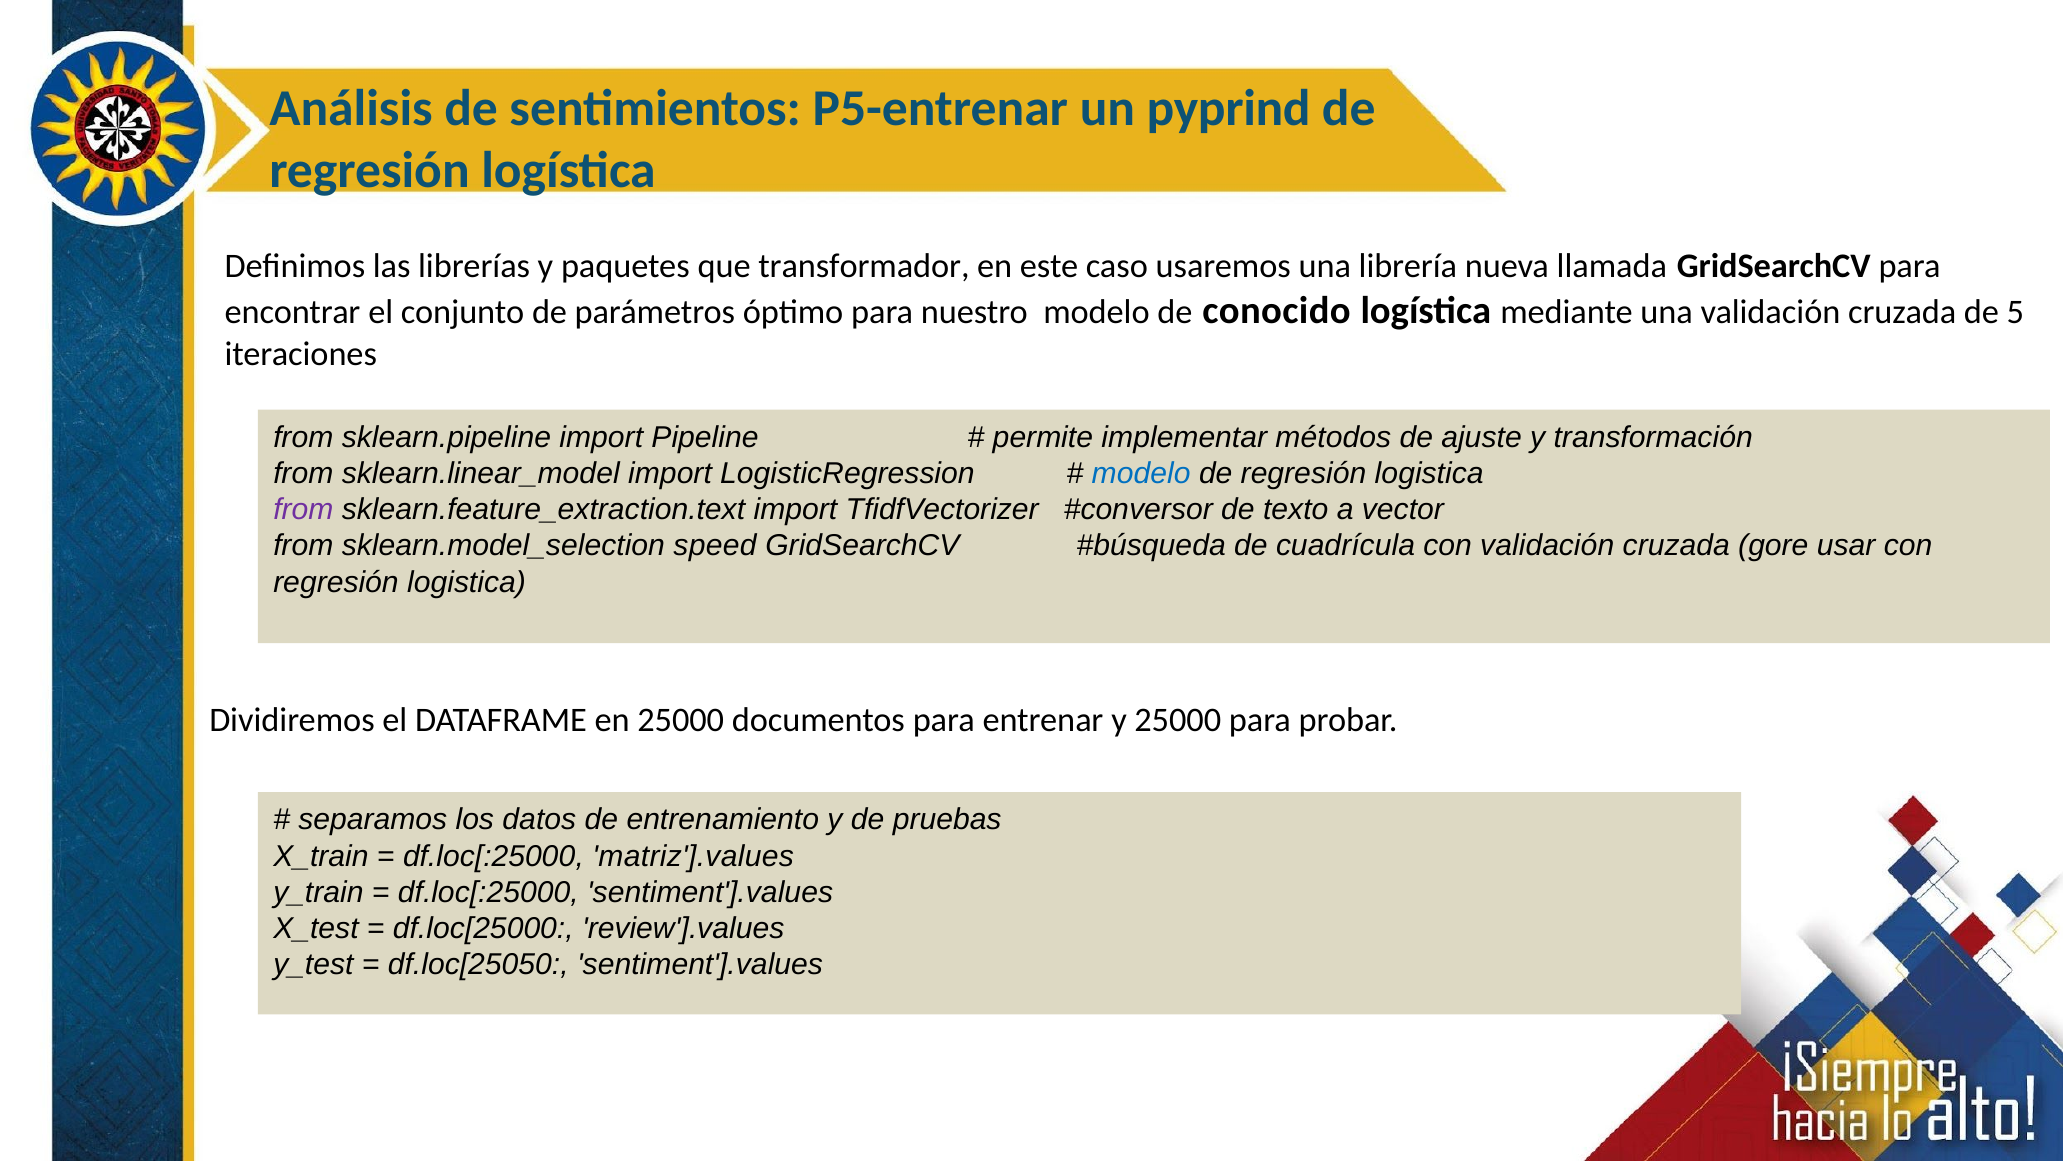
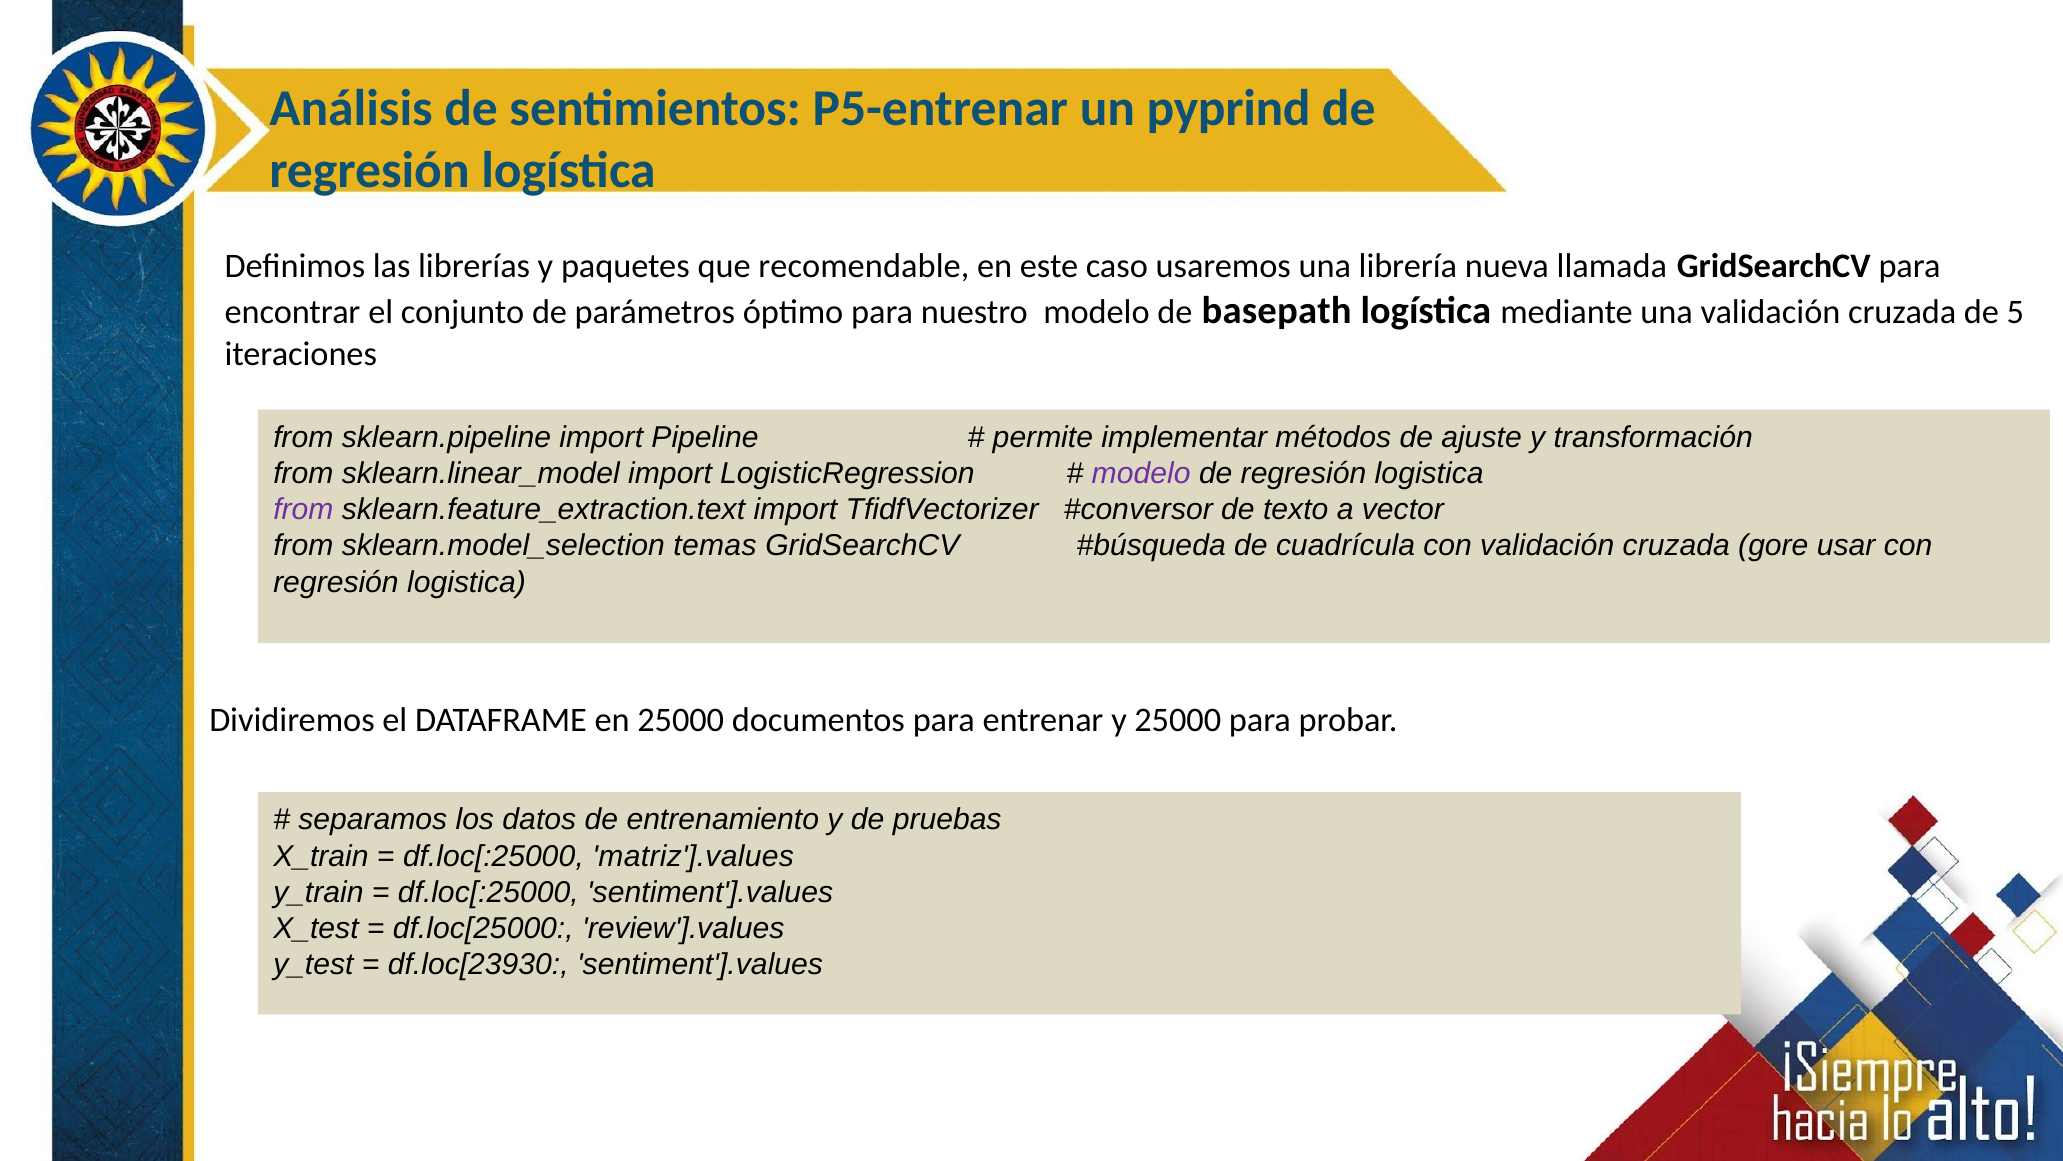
transformador: transformador -> recomendable (864, 266)
conocido: conocido -> basepath (1277, 310)
modelo colour: blue -> purple (1141, 473)
speed: speed -> temas (715, 546)
df.loc[25050: df.loc[25050 -> df.loc[23930 (478, 964)
